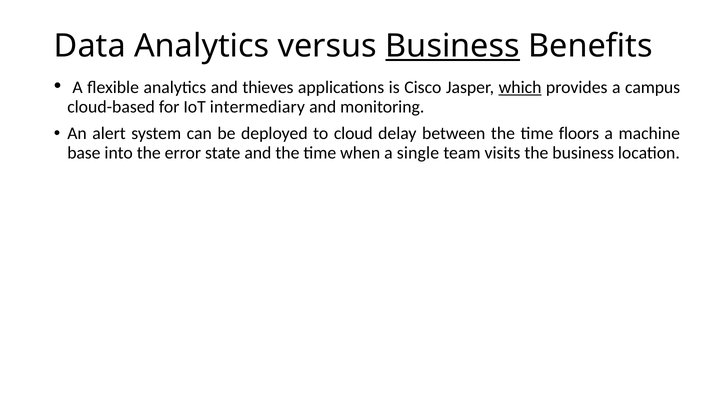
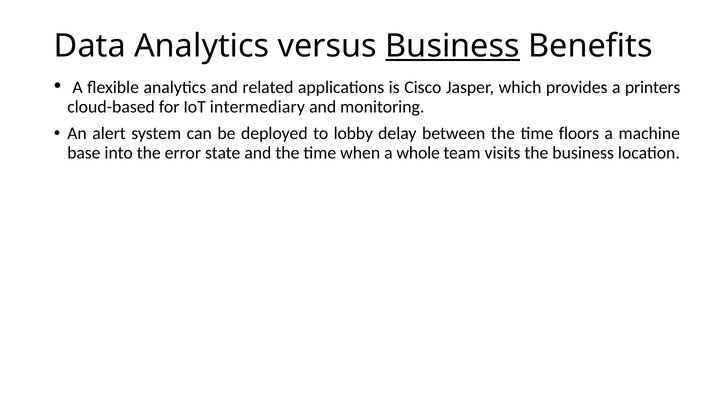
thieves: thieves -> related (268, 87)
which underline: present -> none (520, 87)
campus: campus -> printers (653, 87)
cloud: cloud -> lobby (353, 134)
single: single -> whole (418, 153)
